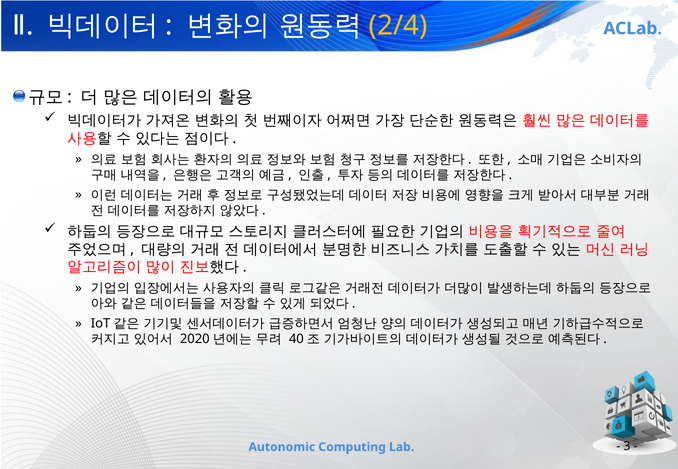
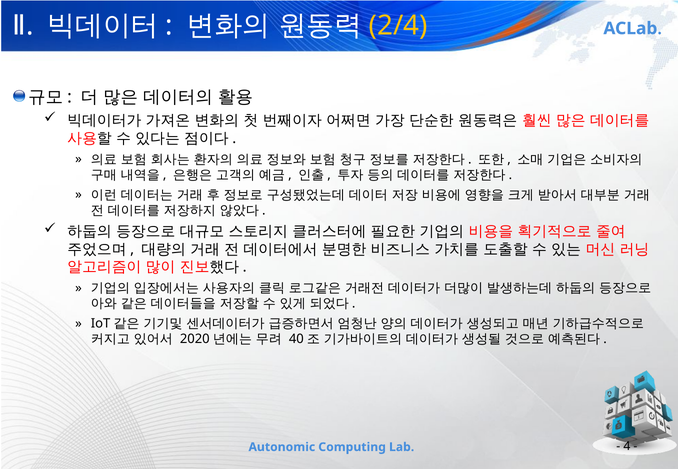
3: 3 -> 4 (627, 447)
